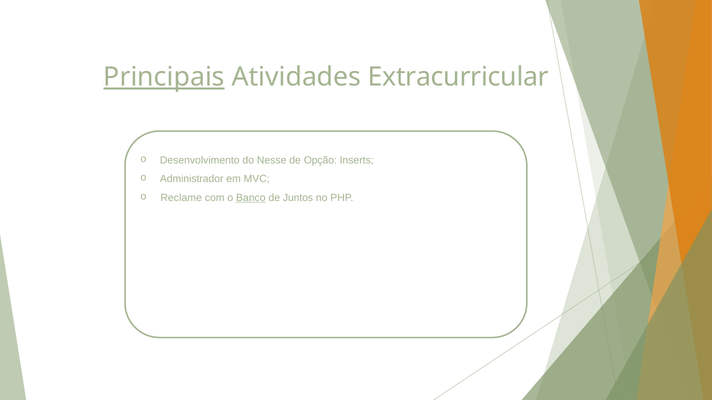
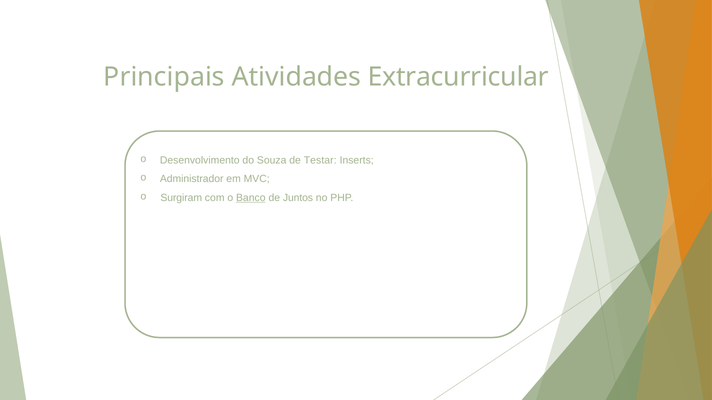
Principais underline: present -> none (164, 77)
Nesse: Nesse -> Souza (272, 161)
Opção: Opção -> Testar (320, 161)
Reclame: Reclame -> Surgiram (181, 198)
